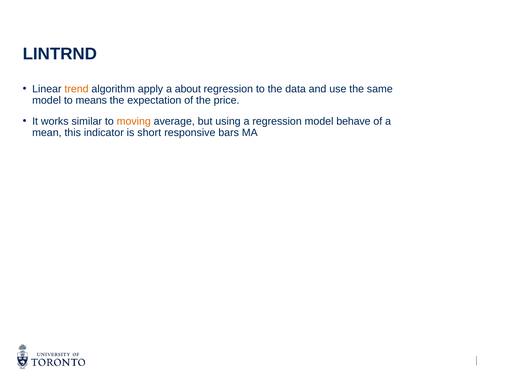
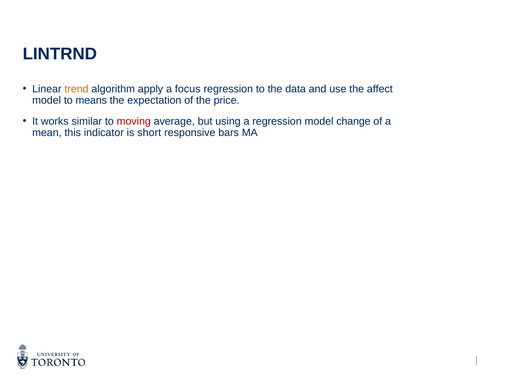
about: about -> focus (188, 89)
same: same -> affect (380, 89)
moving colour: orange -> red (134, 121)
behave: behave -> change (353, 121)
